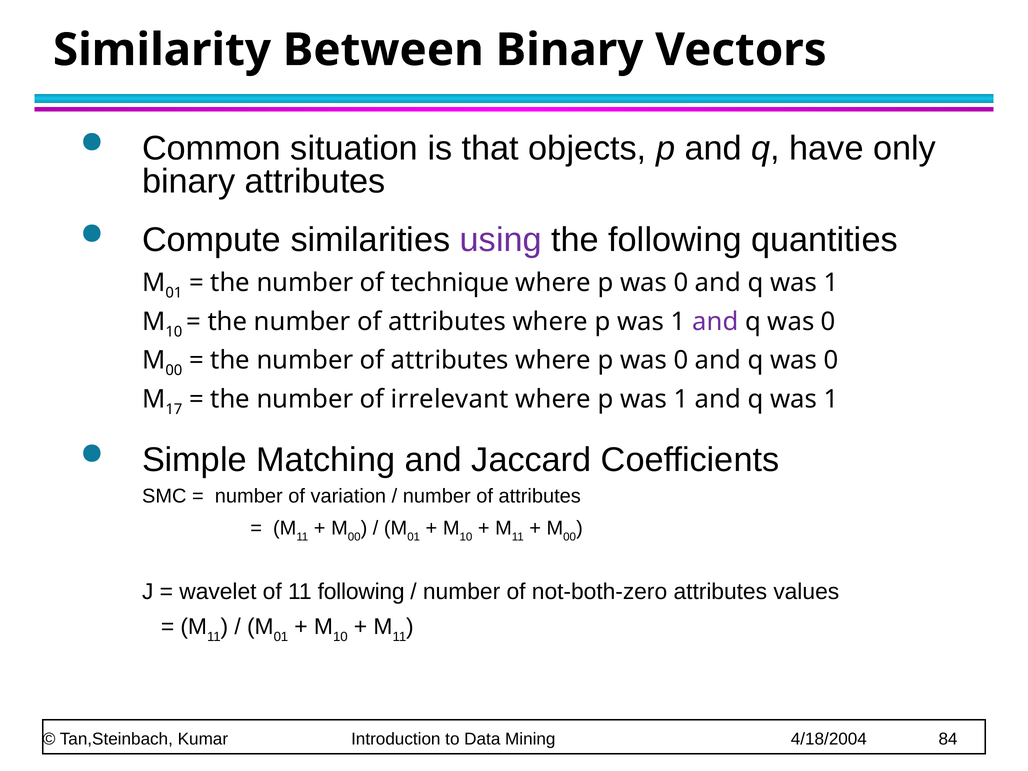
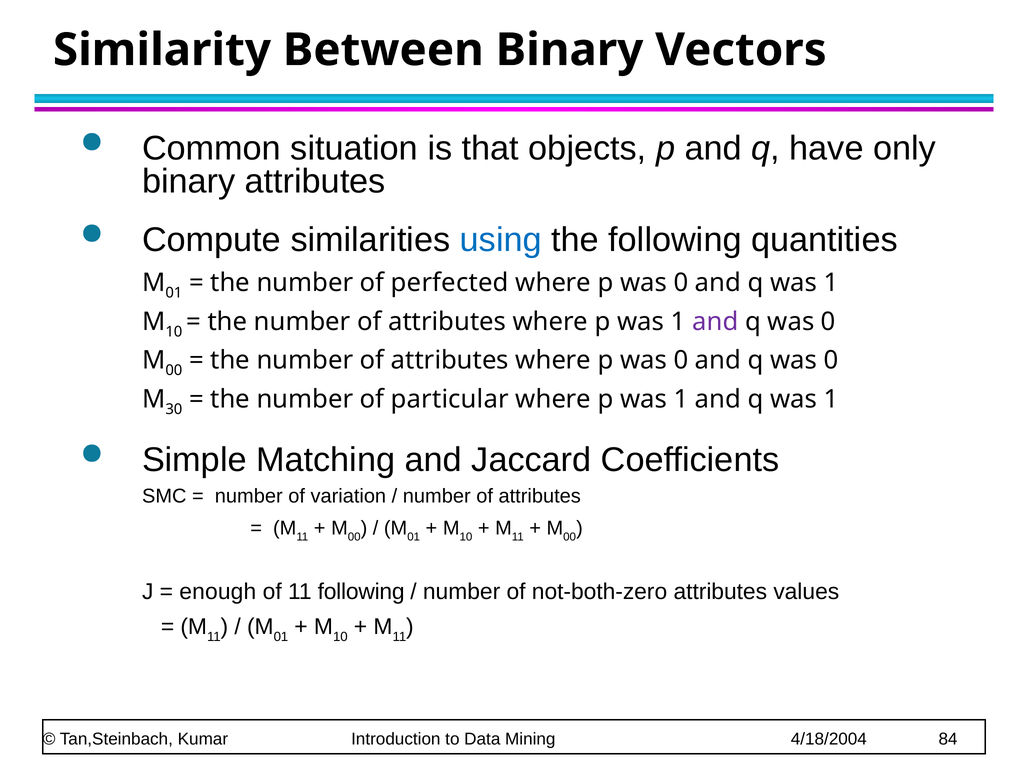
using colour: purple -> blue (501, 240)
technique: technique -> perfected (450, 283)
17: 17 -> 30 (174, 409)
irrelevant: irrelevant -> particular (450, 399)
wavelet: wavelet -> enough (218, 592)
